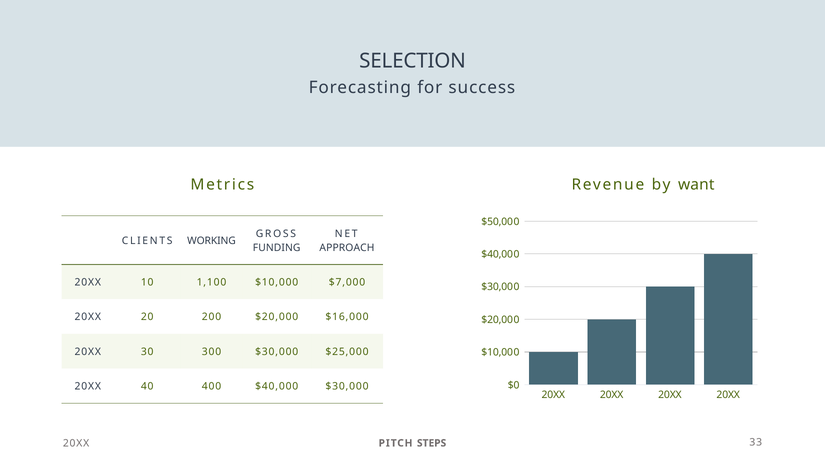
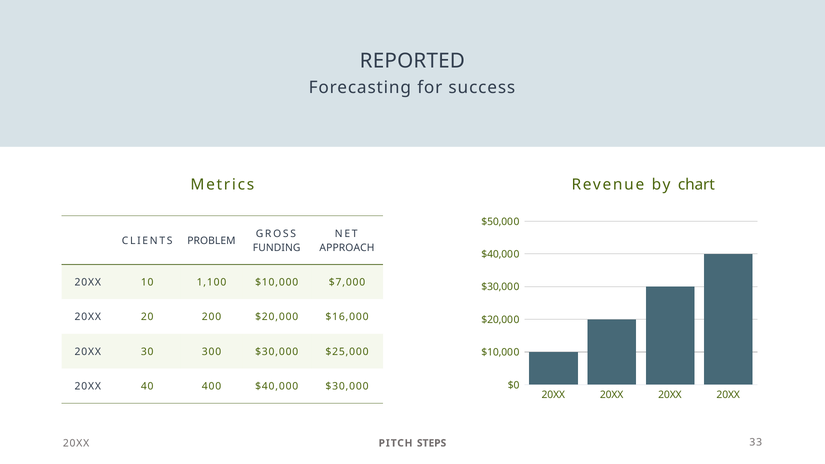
SELECTION: SELECTION -> REPORTED (412, 61)
want: want -> chart (696, 185)
WORKING: WORKING -> PROBLEM (211, 241)
